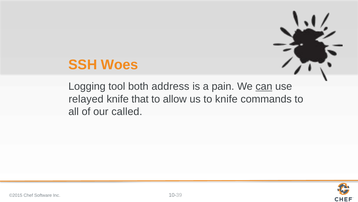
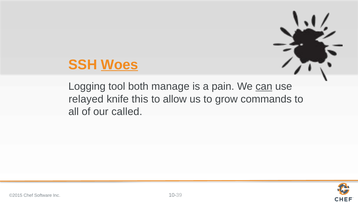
Woes underline: none -> present (120, 64)
address: address -> manage (170, 86)
that: that -> this (140, 99)
to knife: knife -> grow (226, 99)
